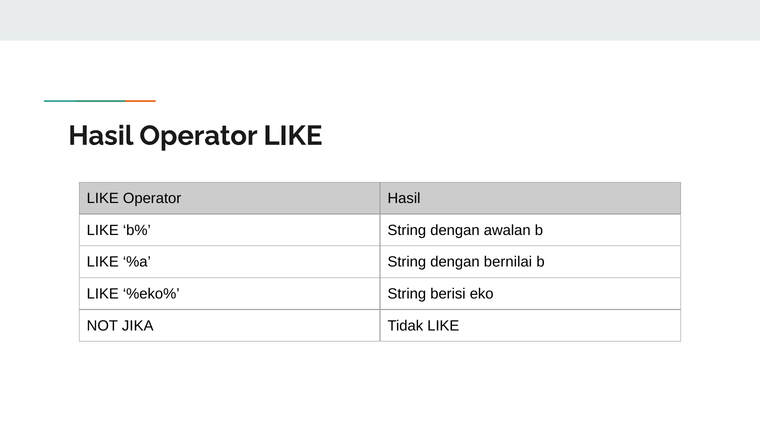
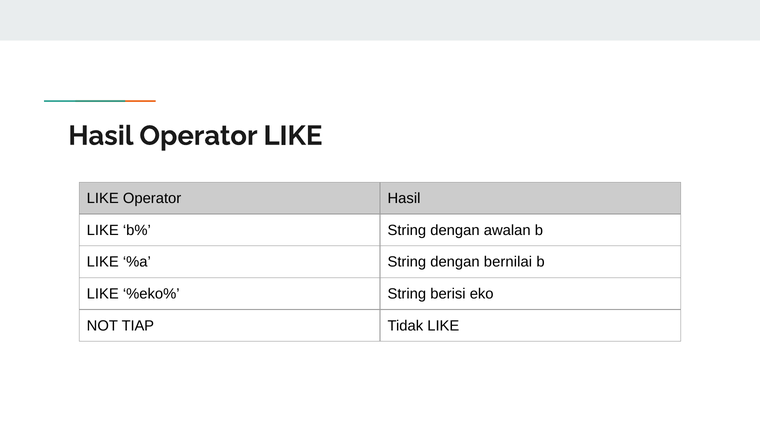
JIKA: JIKA -> TIAP (138, 325)
